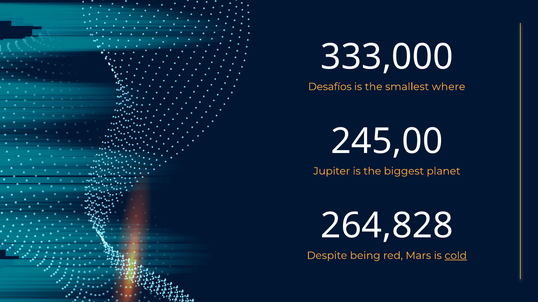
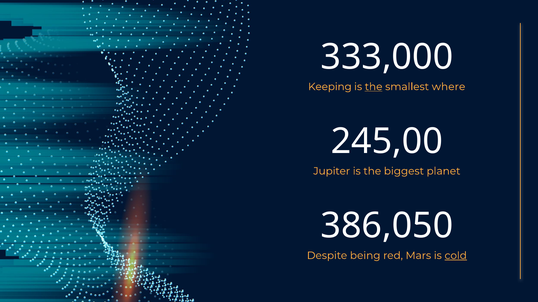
Desafíos: Desafíos -> Keeping (330, 87)
the underline: none -> present (374, 87)
264,828: 264,828 -> 386,050 (387, 226)
